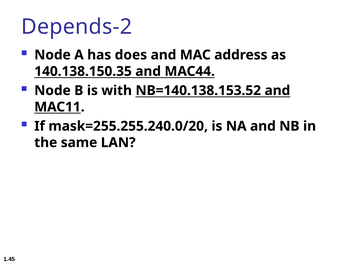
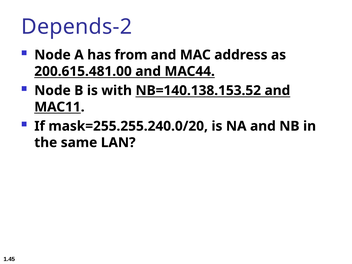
does: does -> from (131, 55)
140.138.150.35: 140.138.150.35 -> 200.615.481.00 (83, 71)
